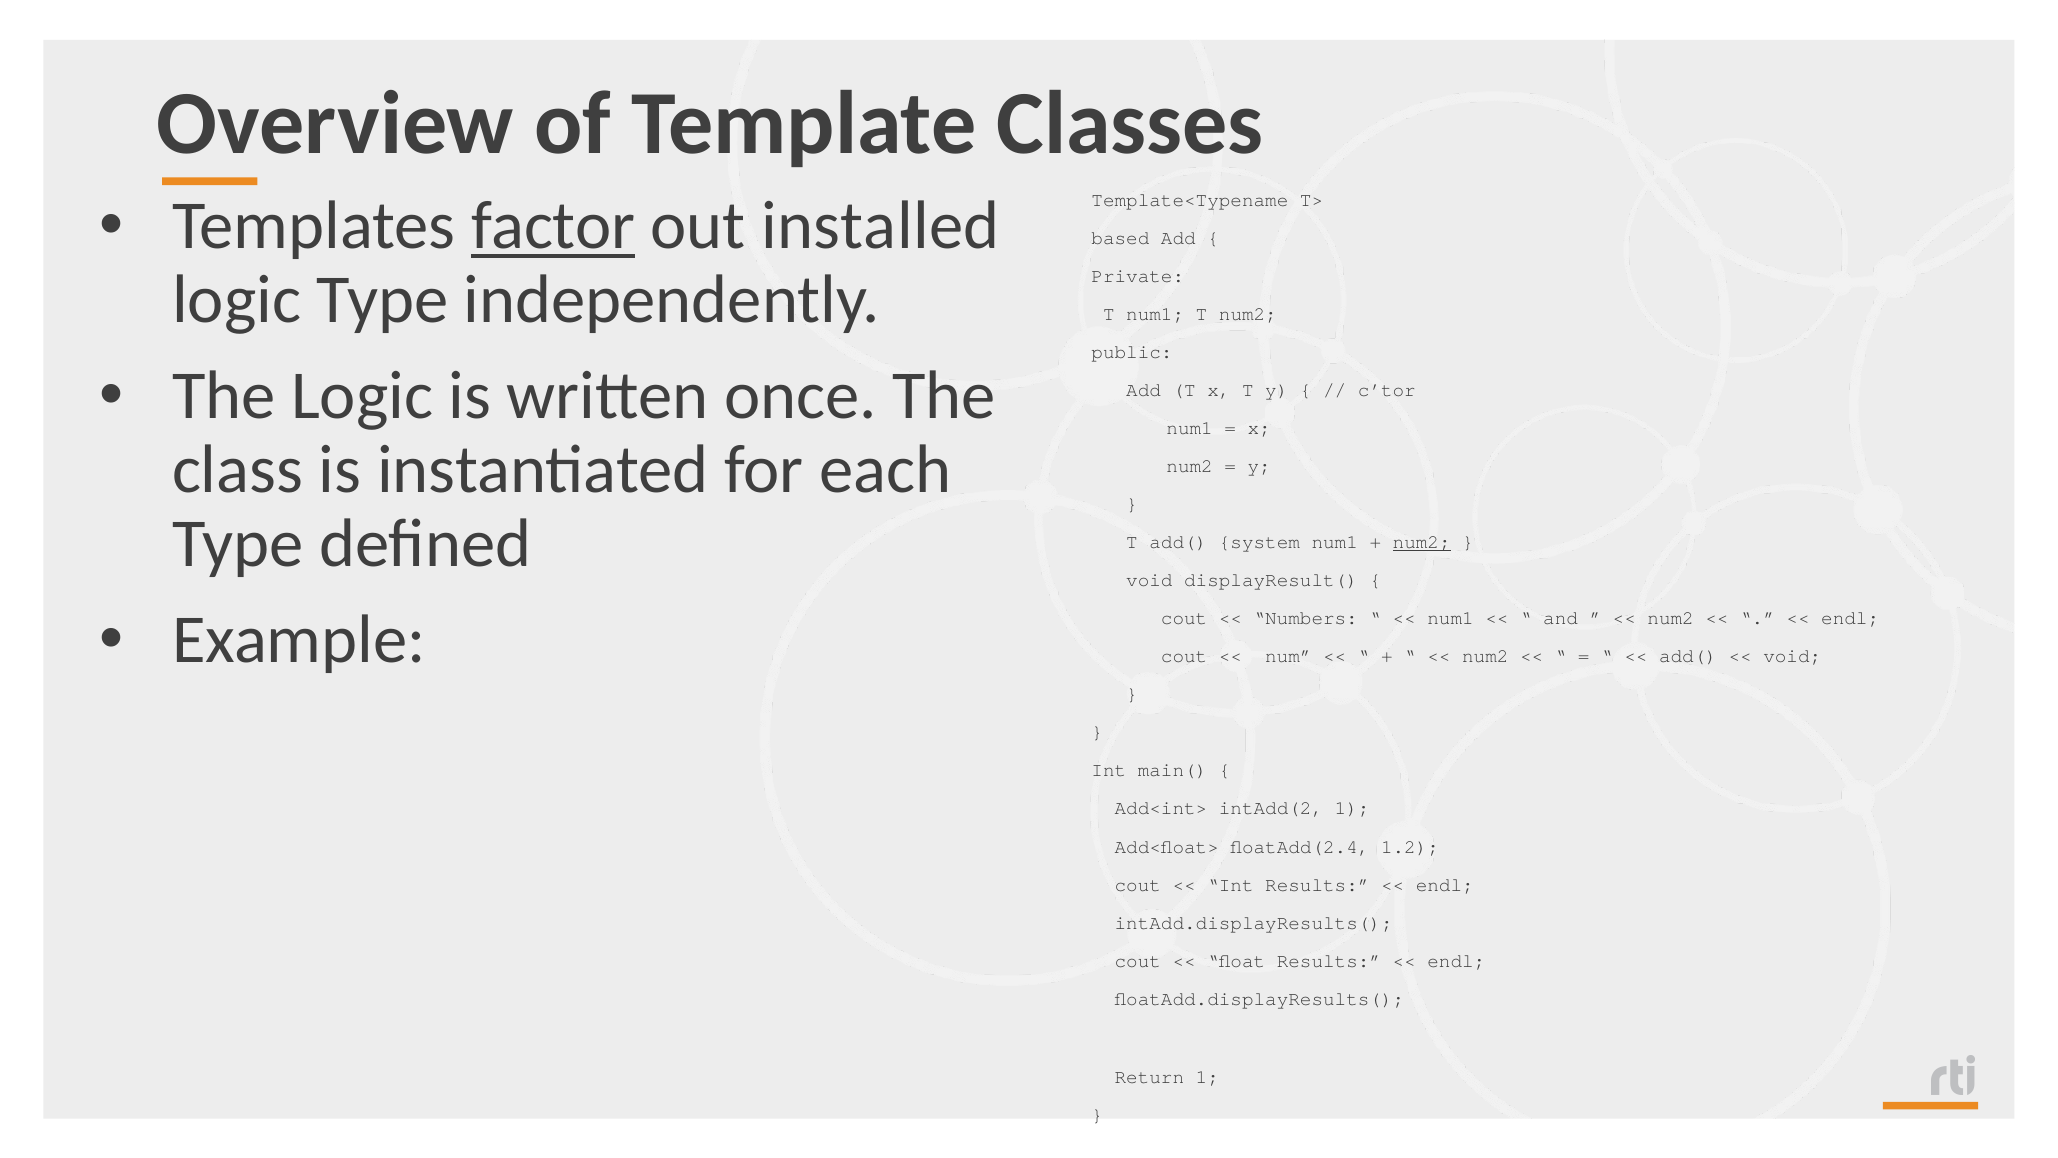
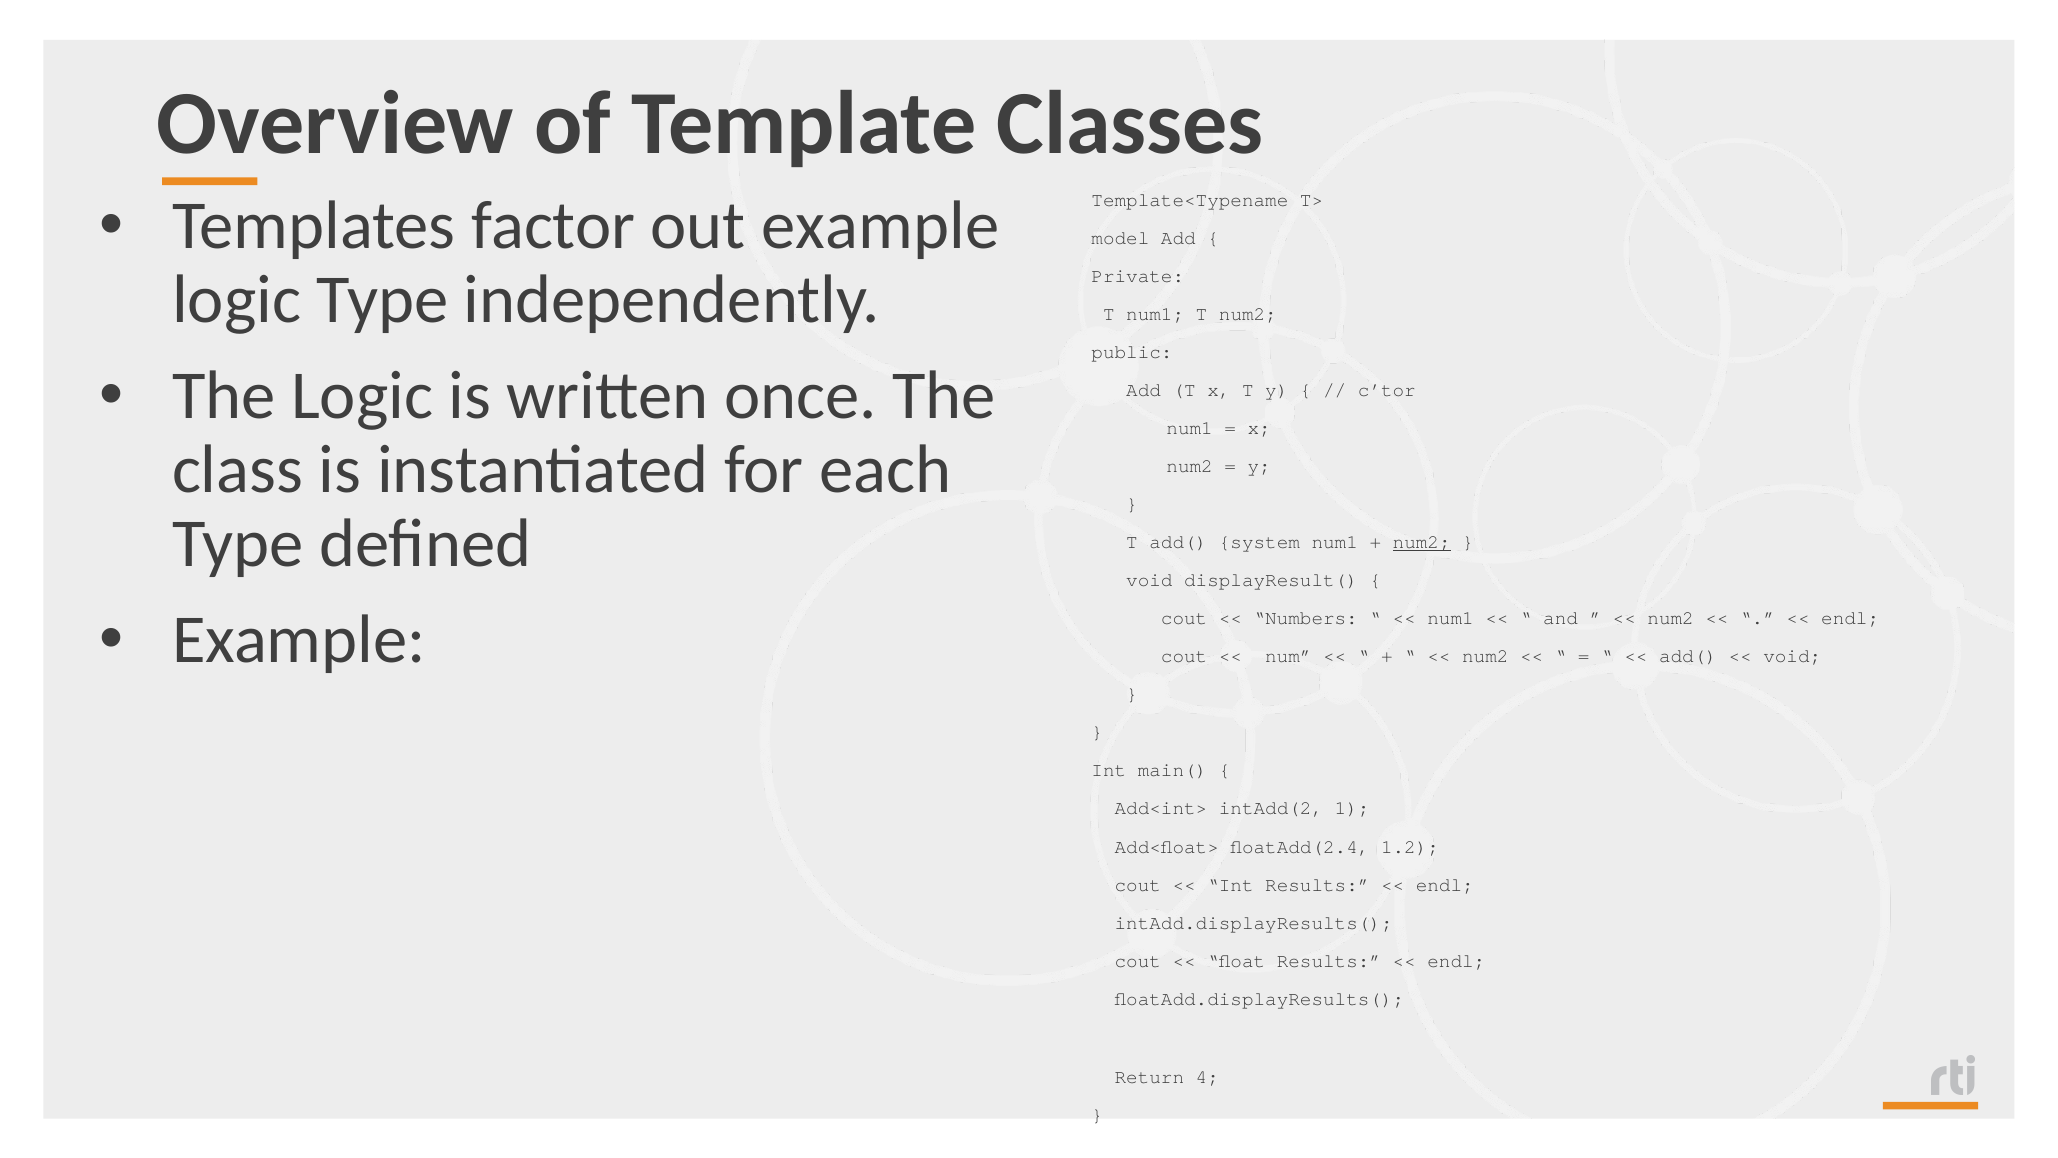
factor underline: present -> none (553, 226)
out installed: installed -> example (881, 226)
based: based -> model (1120, 238)
Return 1: 1 -> 4 (1207, 1077)
